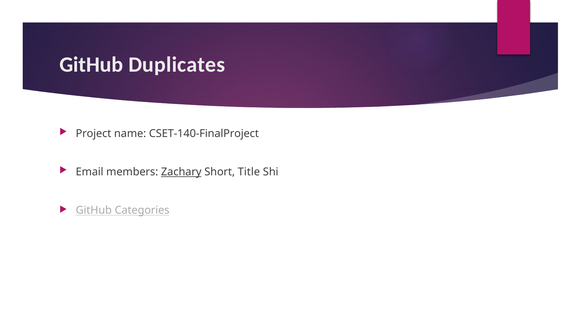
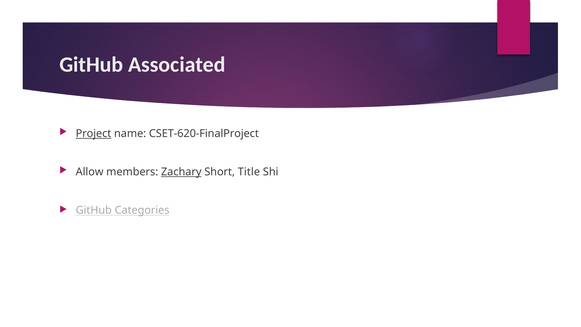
Duplicates: Duplicates -> Associated (177, 65)
Project underline: none -> present (94, 134)
CSET-140-FinalProject: CSET-140-FinalProject -> CSET-620-FinalProject (204, 134)
Email: Email -> Allow (90, 172)
